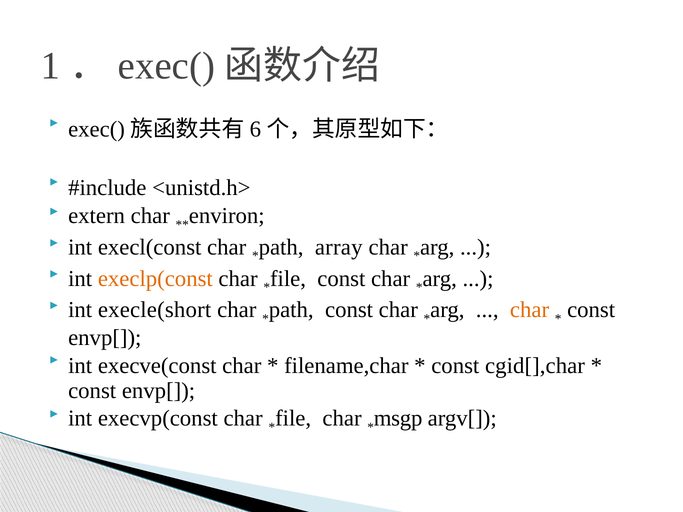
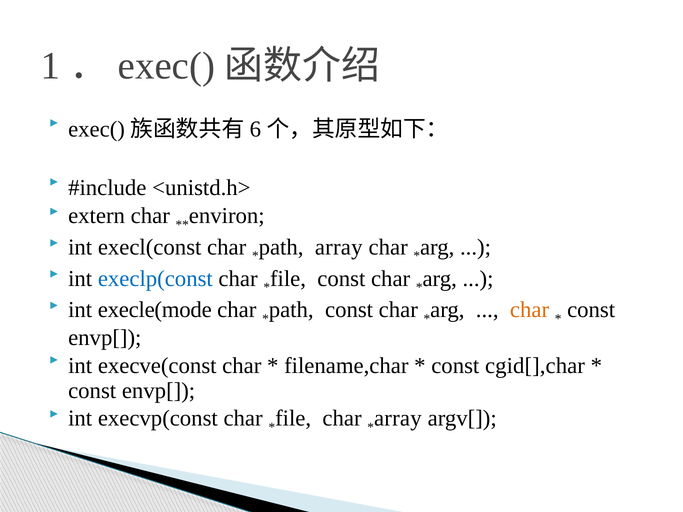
execlp(const colour: orange -> blue (155, 279)
execle(short: execle(short -> execle(mode (155, 310)
msgp: msgp -> array (398, 419)
